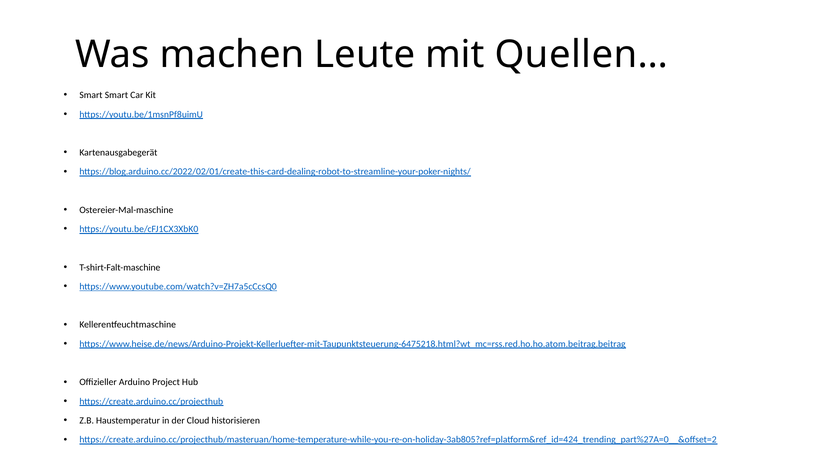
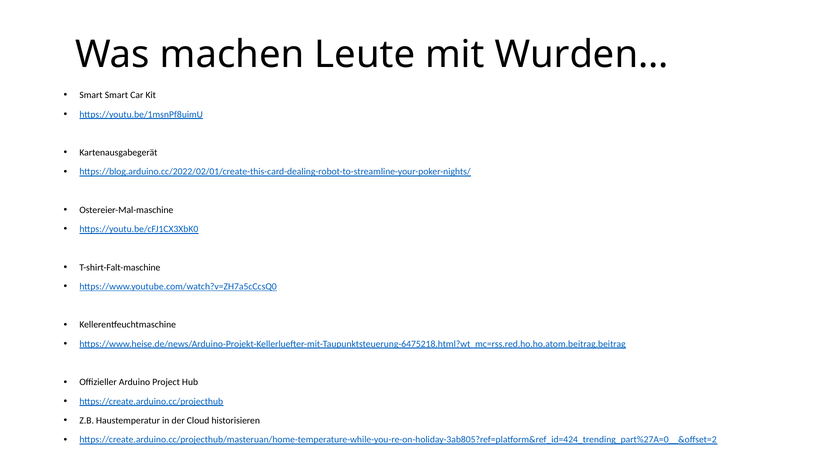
Quellen…: Quellen… -> Wurden… (582, 55)
